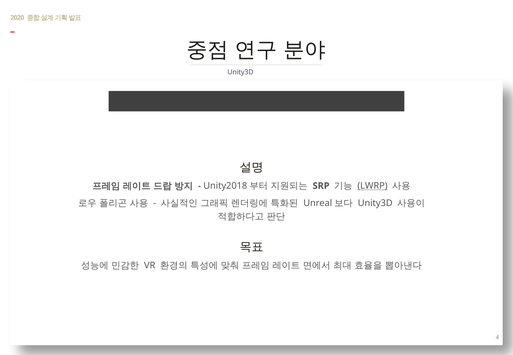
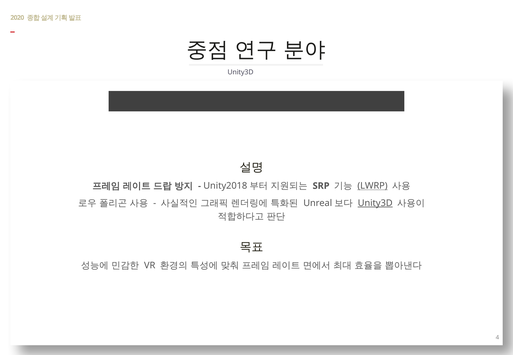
Unity3D underline: none -> present (375, 203)
